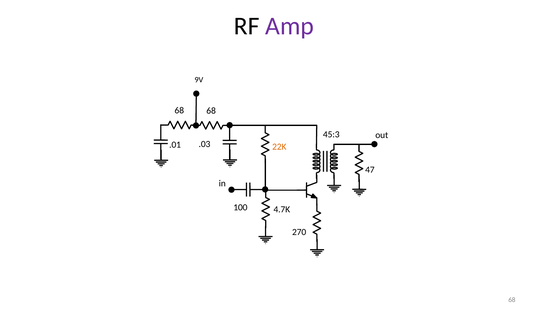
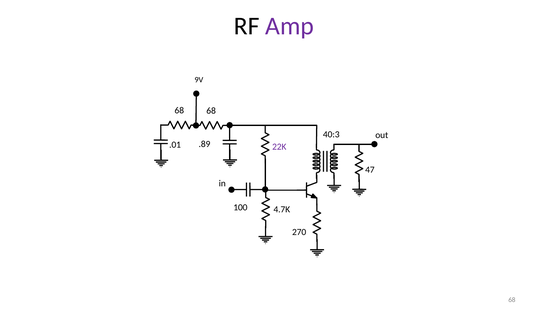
45:3: 45:3 -> 40:3 (331, 134)
.03: .03 -> .89 (204, 144)
22K colour: orange -> purple (279, 147)
